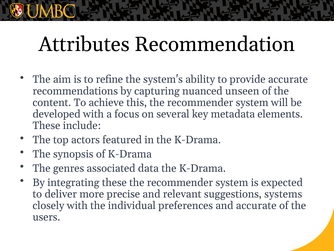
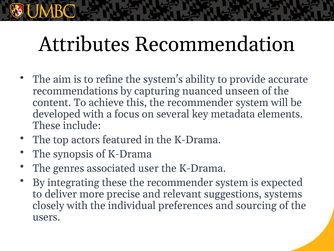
data: data -> user (148, 168)
and accurate: accurate -> sourcing (256, 205)
